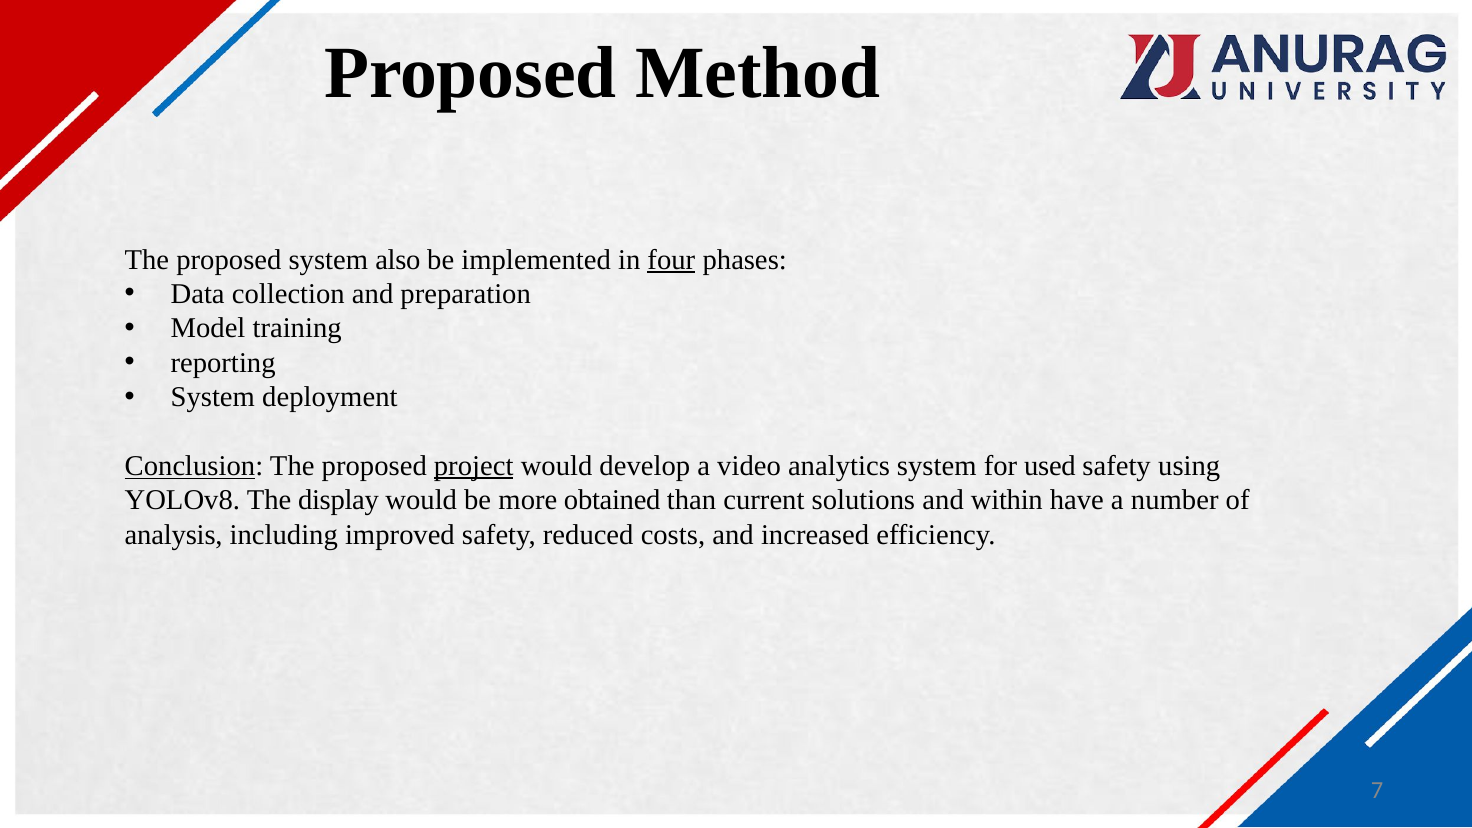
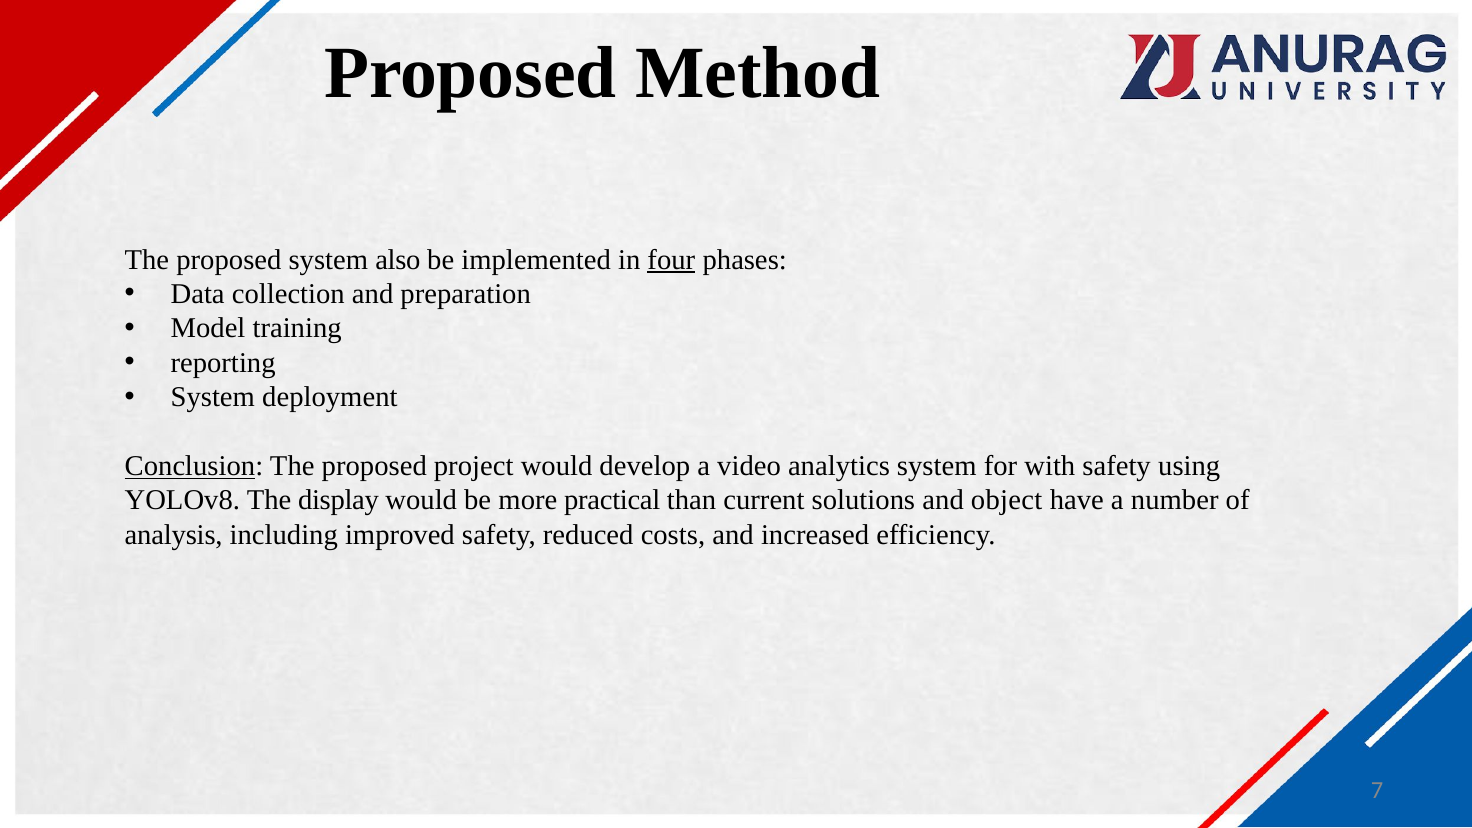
project underline: present -> none (474, 466)
used: used -> with (1050, 466)
obtained: obtained -> practical (612, 500)
within: within -> object (1007, 500)
